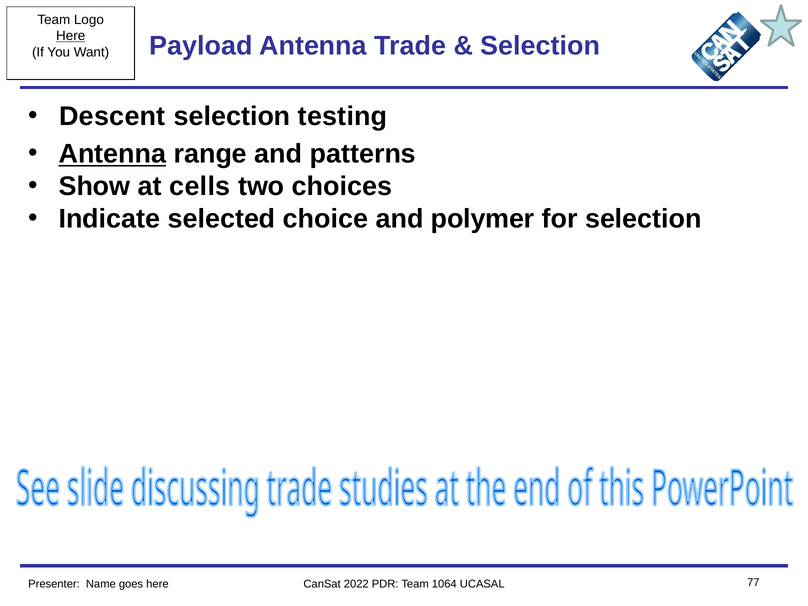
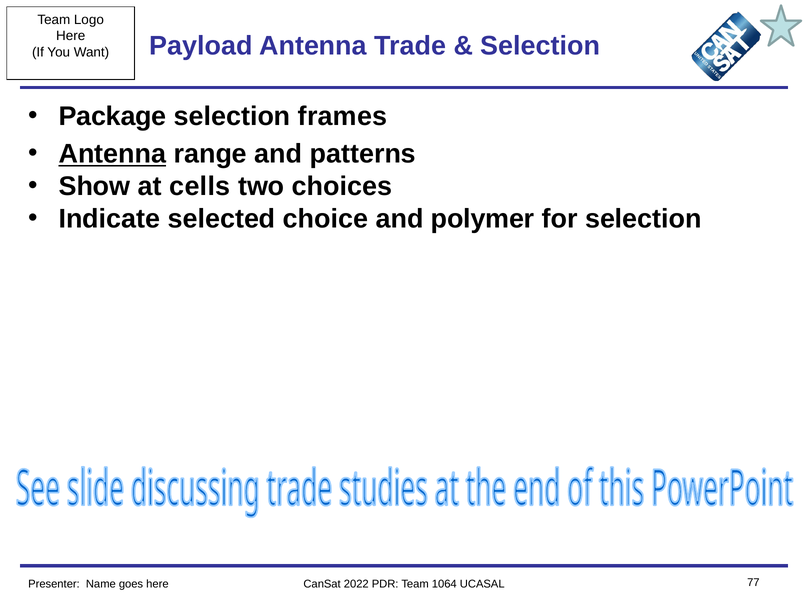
Here underline: present -> none (71, 36)
Descent: Descent -> Package (113, 116)
testing: testing -> frames (343, 116)
